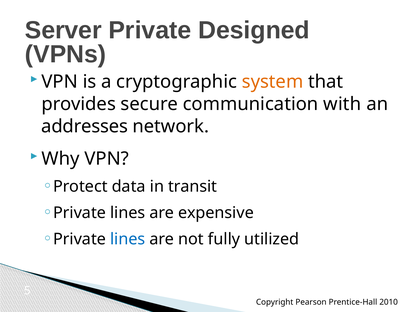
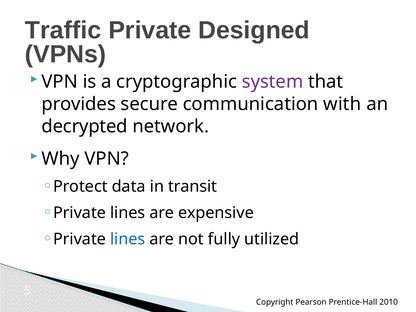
Server: Server -> Traffic (63, 30)
system colour: orange -> purple (273, 82)
addresses: addresses -> decrypted (85, 126)
